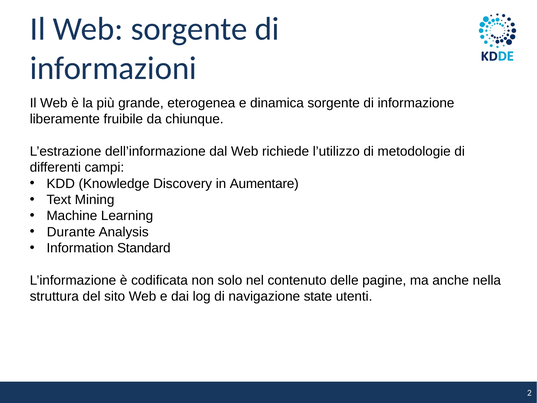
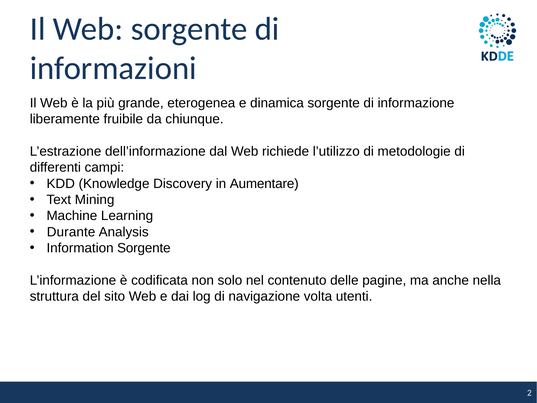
Information Standard: Standard -> Sorgente (144, 248)
state: state -> volta (318, 296)
